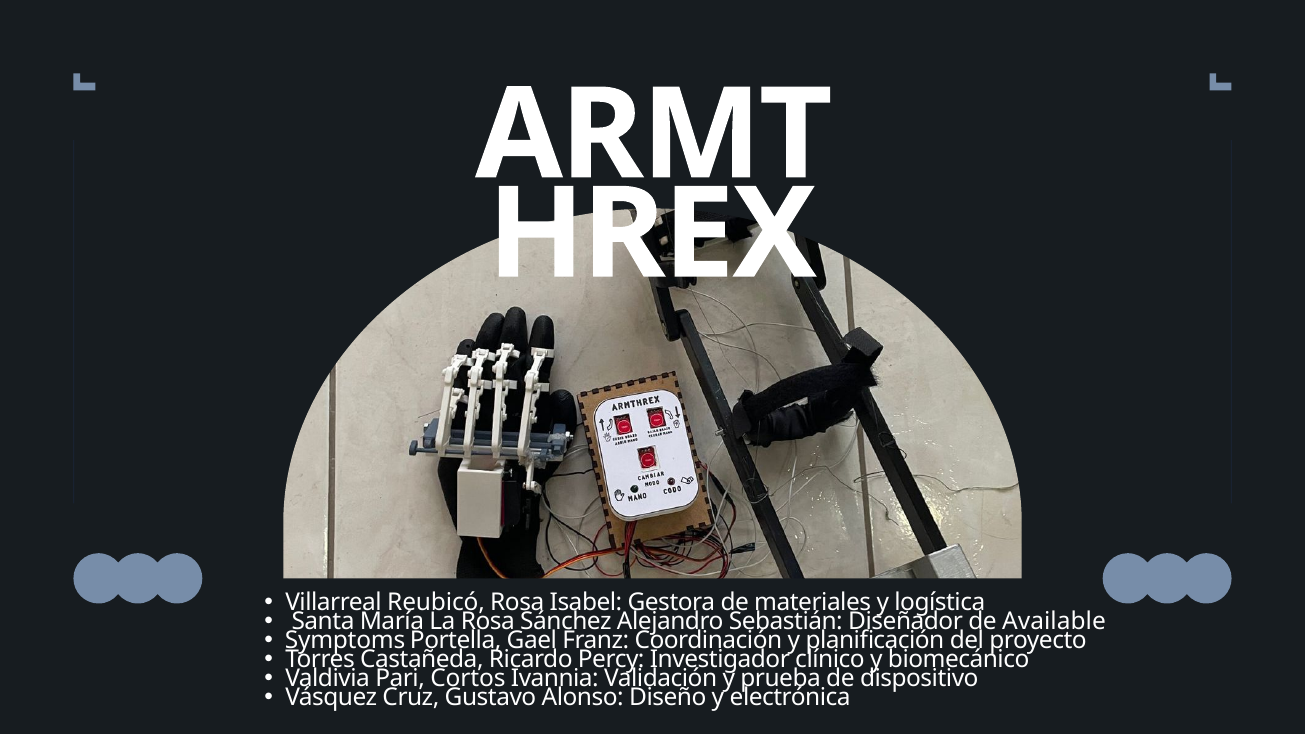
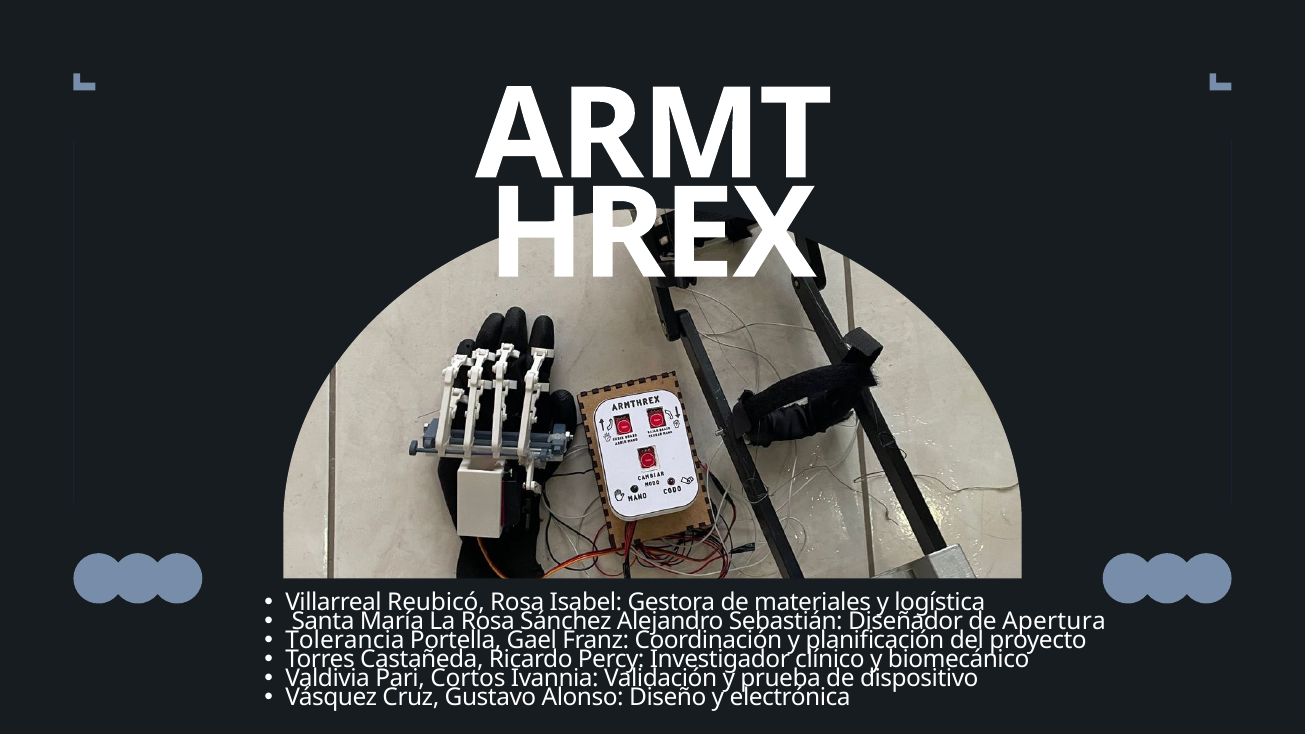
Available: Available -> Apertura (1054, 622)
Symptoms: Symptoms -> Tolerancia (345, 641)
